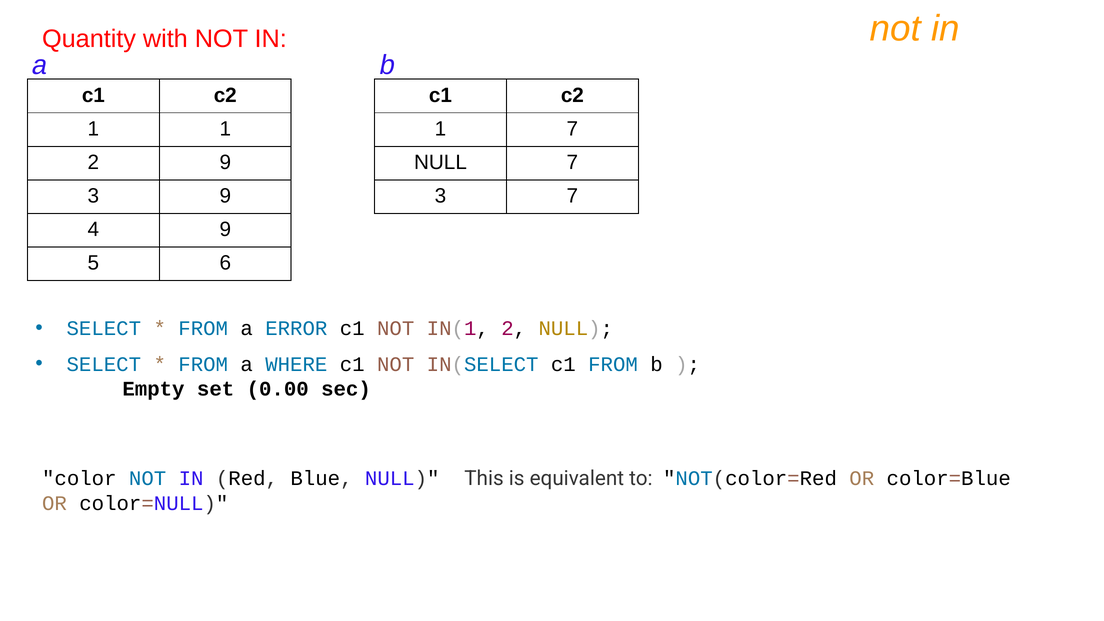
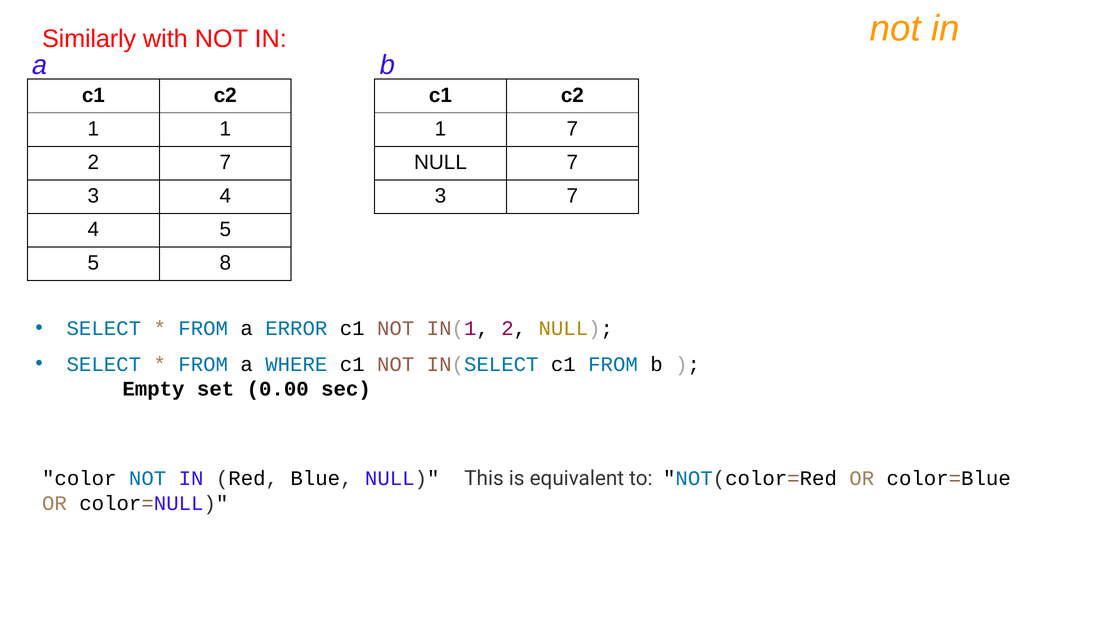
Quantity: Quantity -> Similarly (89, 39)
2 9: 9 -> 7 (225, 162)
3 9: 9 -> 4 (225, 196)
4 9: 9 -> 5 (225, 230)
6: 6 -> 8 (225, 263)
